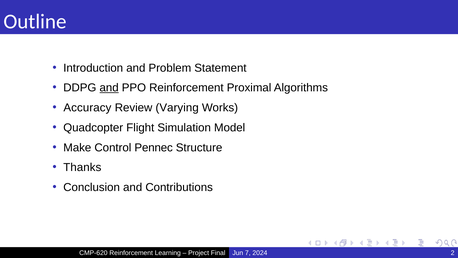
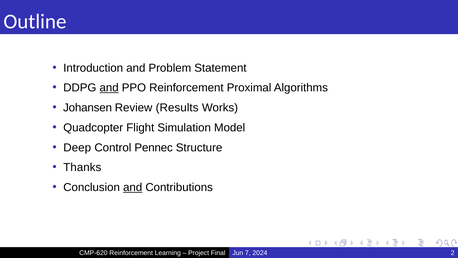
Accuracy: Accuracy -> Johansen (88, 108)
Varying: Varying -> Results (177, 108)
Make: Make -> Deep (77, 147)
and underline: none -> present (133, 187)
